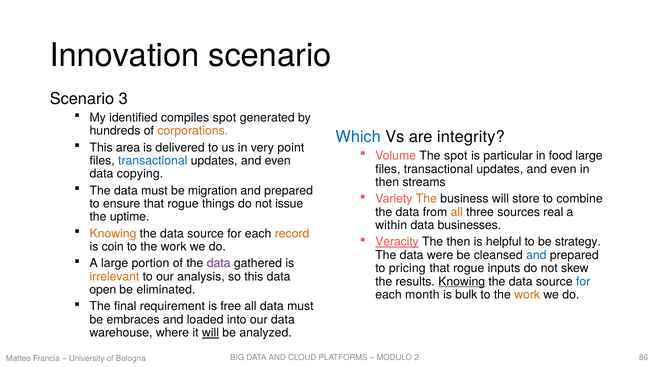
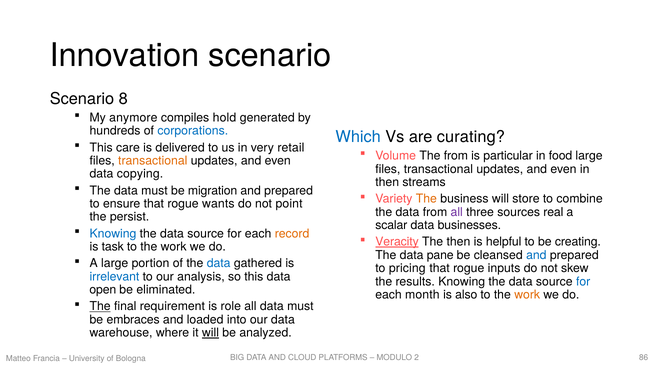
3: 3 -> 8 (123, 99)
identified: identified -> anymore (133, 118)
compiles spot: spot -> hold (224, 118)
corporations colour: orange -> blue (193, 131)
integrity: integrity -> curating (471, 137)
area: area -> care (128, 148)
point: point -> retail (291, 148)
The spot: spot -> from (456, 156)
transactional colour: blue -> orange (153, 161)
things: things -> wants (218, 204)
issue: issue -> point (289, 204)
all colour: orange -> purple (457, 212)
uptime: uptime -> persist (130, 217)
within: within -> scalar (391, 225)
Knowing colour: orange -> blue (113, 234)
strategy: strategy -> creating (578, 242)
coin: coin -> task (113, 247)
were: were -> pane (440, 255)
data colour: purple -> blue (219, 264)
irrelevant colour: orange -> blue (114, 277)
Knowing underline: present -> none (462, 282)
bulk: bulk -> also (466, 295)
The underline: none -> present (100, 307)
free: free -> role (231, 307)
